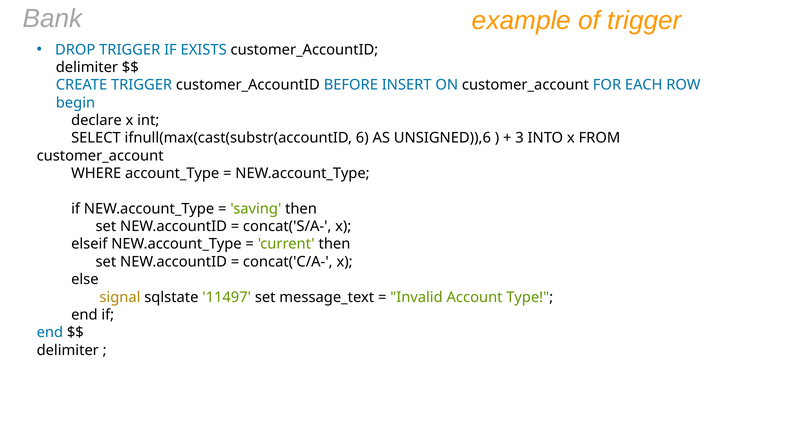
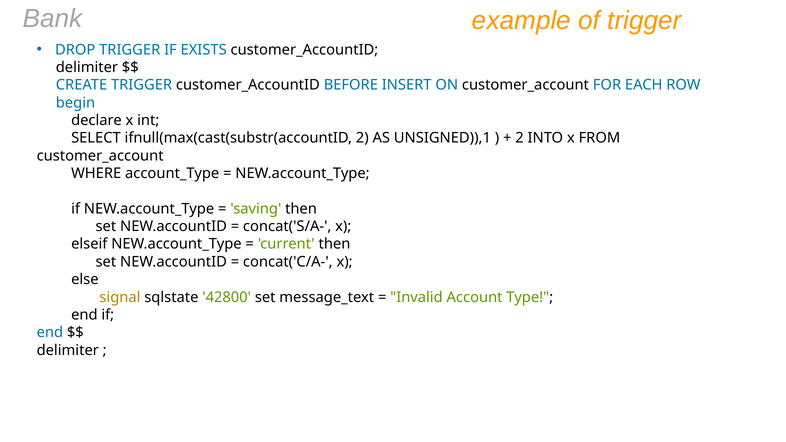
ifnull(max(cast(substr(accountID 6: 6 -> 2 (362, 138)
UNSIGNED)),6: UNSIGNED)),6 -> UNSIGNED)),1 (442, 138)
3: 3 -> 2 (520, 138)
11497: 11497 -> 42800 (227, 297)
